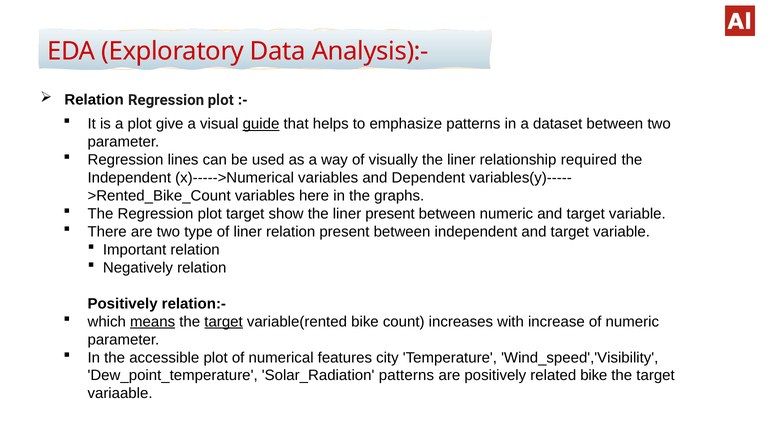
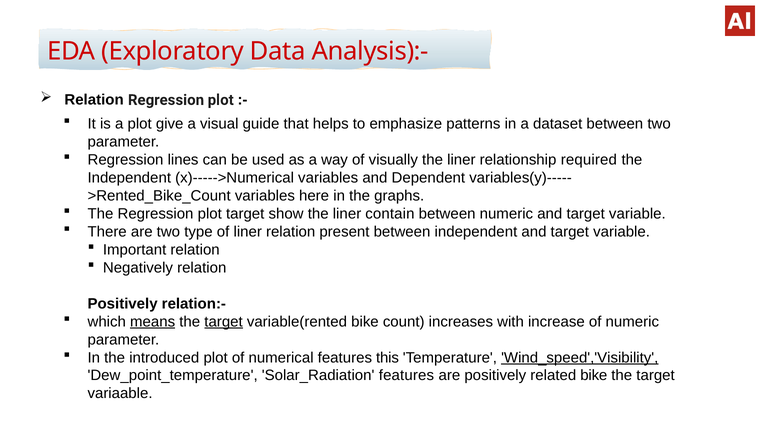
guide underline: present -> none (261, 124)
liner present: present -> contain (390, 214)
accessible: accessible -> introduced (164, 358)
city: city -> this (387, 358)
Wind_speed','Visibility underline: none -> present (580, 358)
Solar_Radiation patterns: patterns -> features (406, 376)
